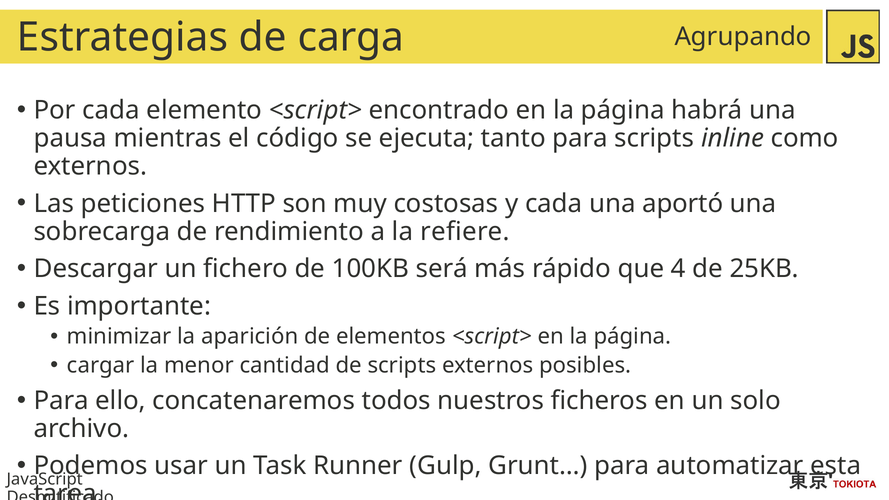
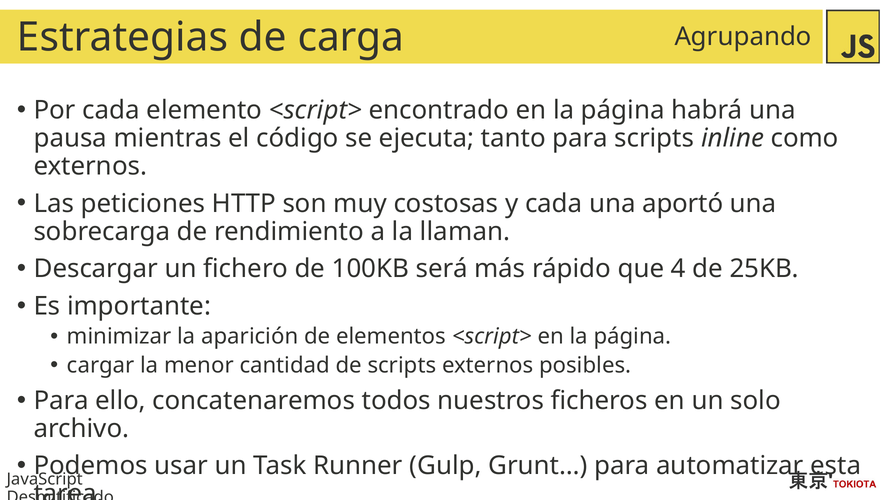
refiere: refiere -> llaman (465, 231)
